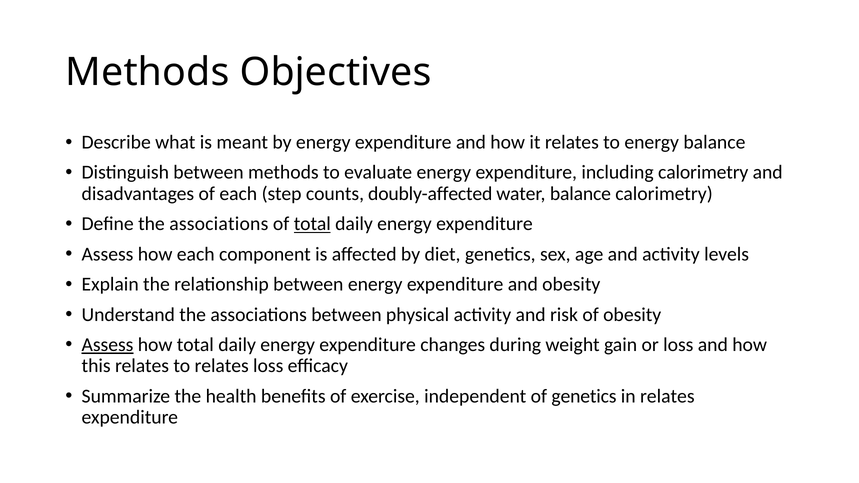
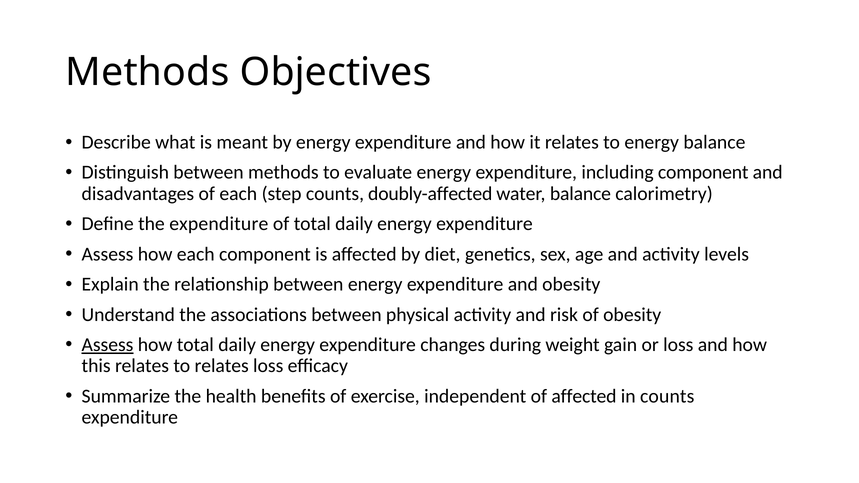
including calorimetry: calorimetry -> component (703, 173)
Define the associations: associations -> expenditure (219, 224)
total underline: present -> none (312, 224)
of genetics: genetics -> affected (584, 396)
in relates: relates -> counts (667, 396)
